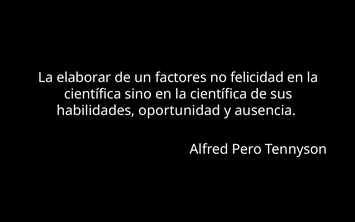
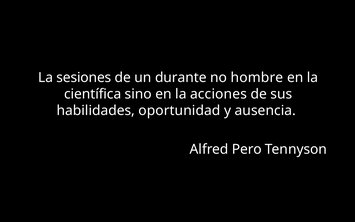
elaborar: elaborar -> sesiones (84, 77)
factores: factores -> durante (181, 77)
felicidad: felicidad -> hombre (257, 77)
sino en la científica: científica -> acciones (218, 94)
